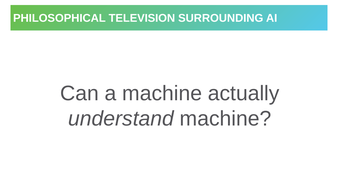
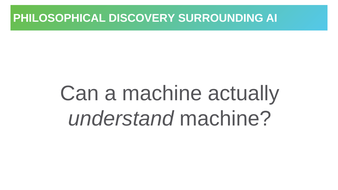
TELEVISION: TELEVISION -> DISCOVERY (142, 18)
